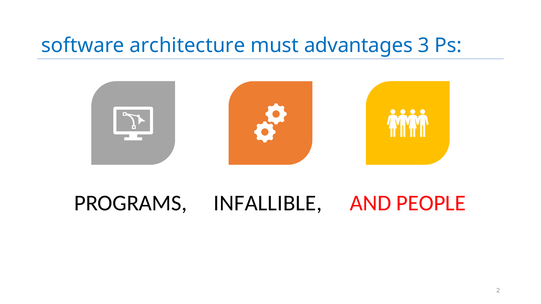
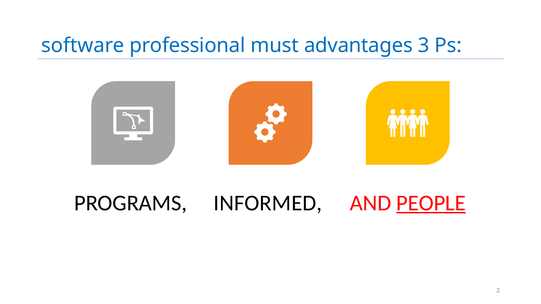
architecture: architecture -> professional (187, 46)
INFALLIBLE: INFALLIBLE -> INFORMED (268, 203)
PEOPLE underline: none -> present (431, 203)
